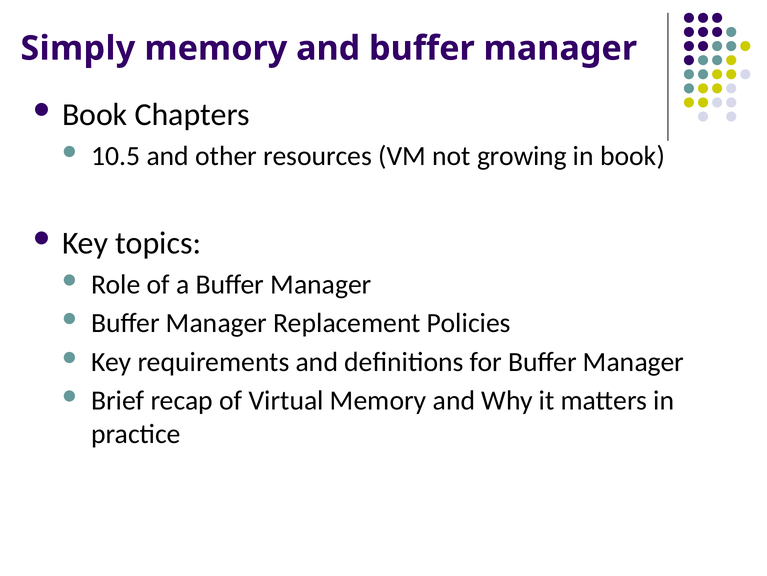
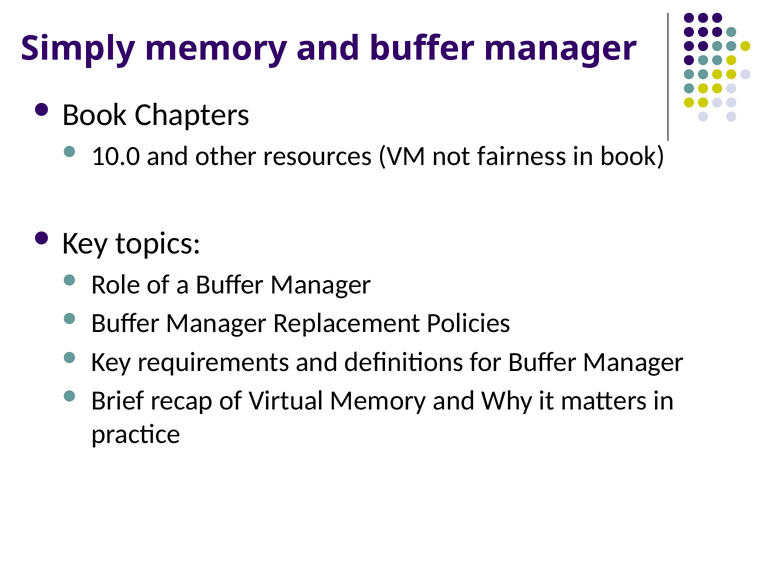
10.5: 10.5 -> 10.0 (116, 156)
growing: growing -> fairness (522, 156)
